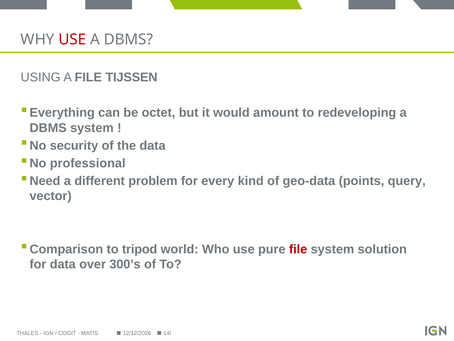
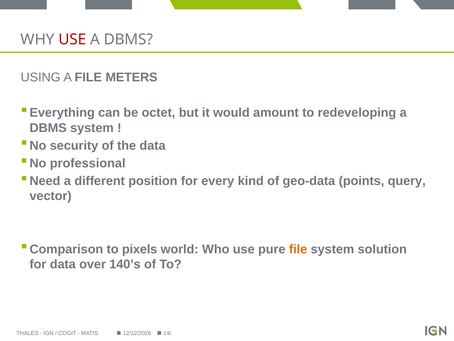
TIJSSEN: TIJSSEN -> METERS (132, 77)
problem: problem -> position (153, 181)
tripod: tripod -> pixels (140, 249)
file colour: red -> orange (298, 249)
300’s: 300’s -> 140’s (125, 264)
